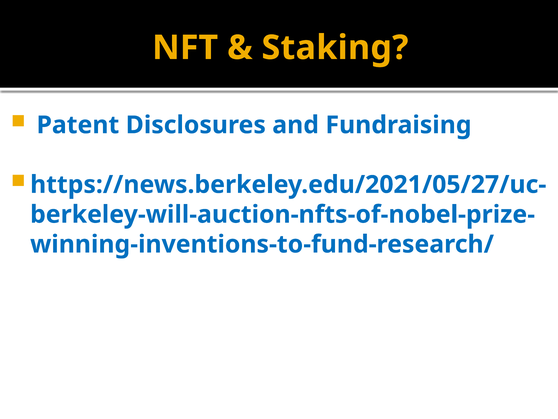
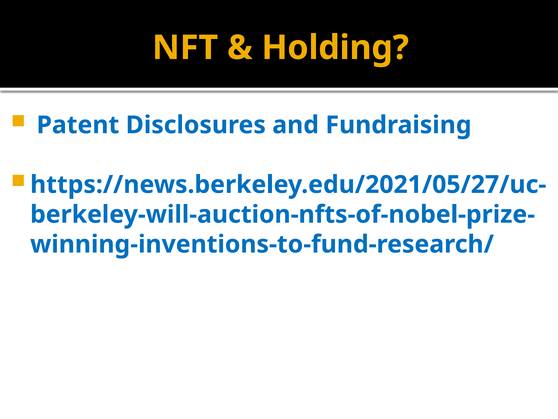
Staking: Staking -> Holding (335, 48)
